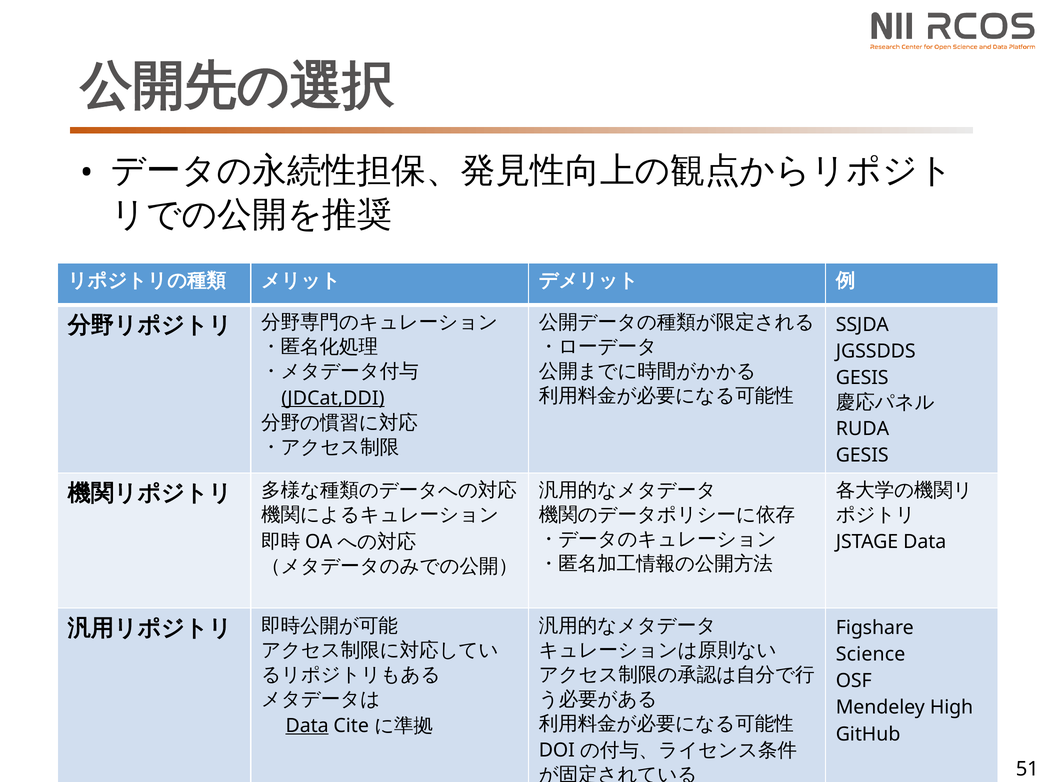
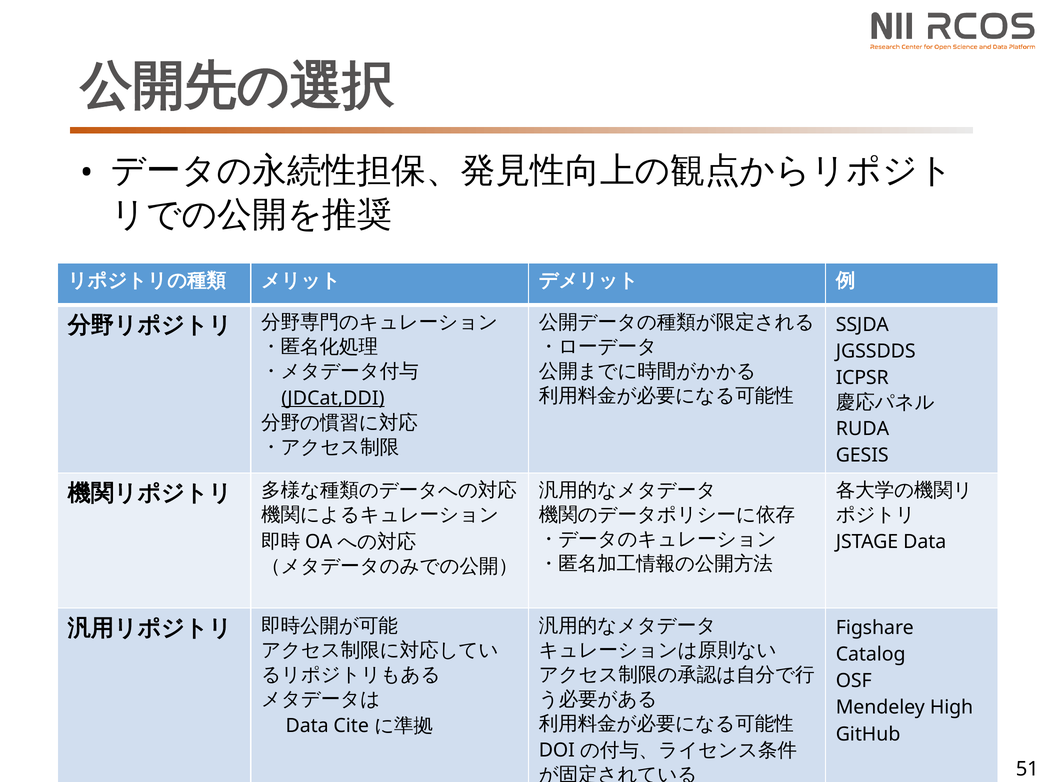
GESIS: GESIS -> ICPSR (862, 378)
Science: Science -> Catalog (871, 655)
Data underline: present -> none (307, 726)
